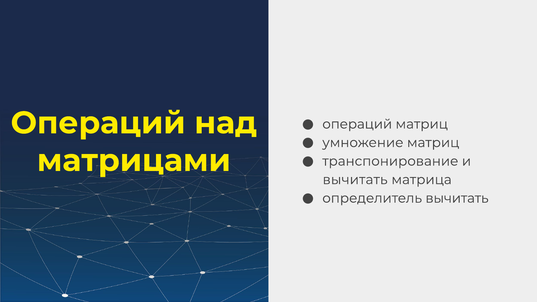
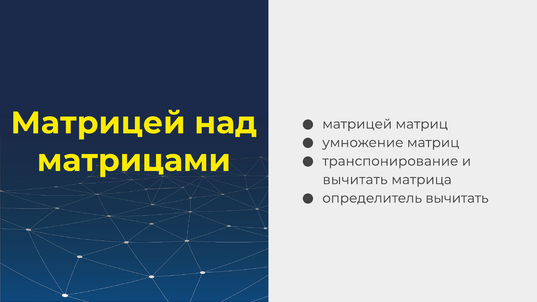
Операций: Операций -> Матрицей (98, 123)
операций: операций -> матрицей (357, 124)
